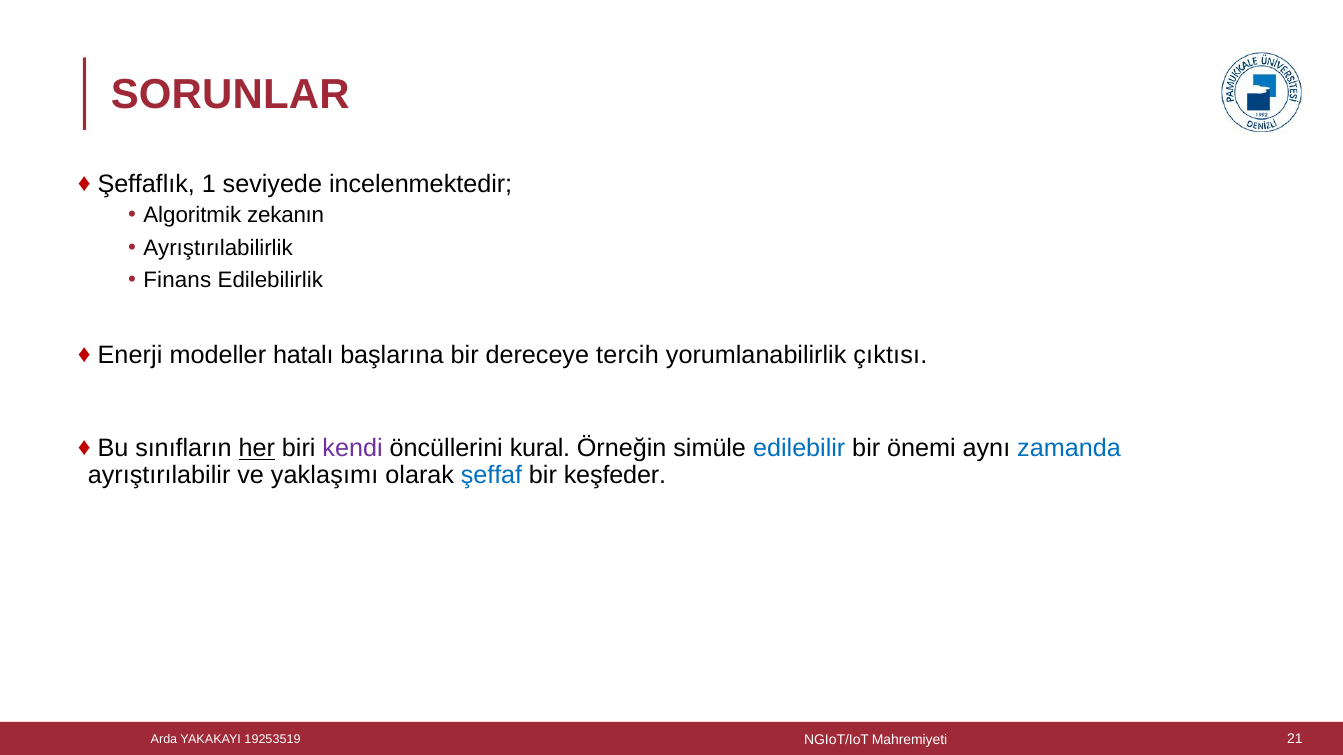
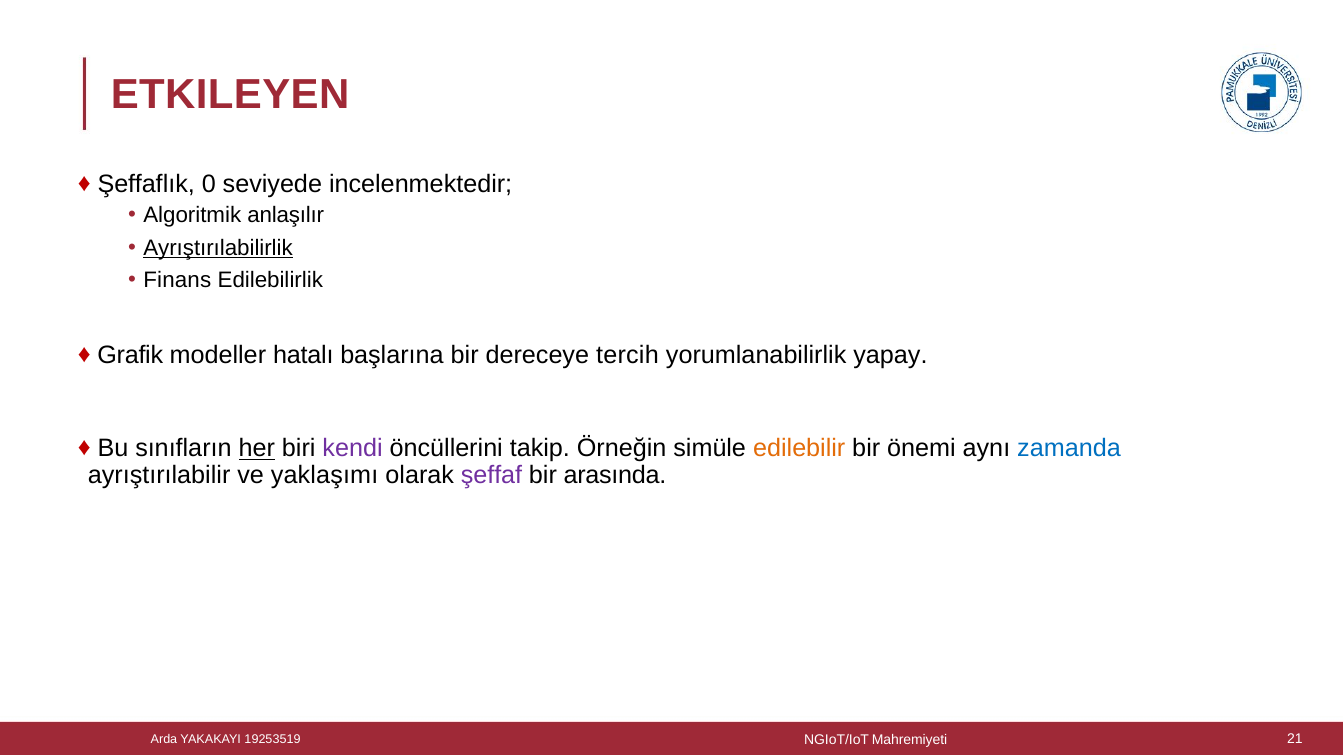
SORUNLAR: SORUNLAR -> ETKILEYEN (230, 95)
1: 1 -> 0 (209, 184)
zekanın: zekanın -> anlaşılır (286, 216)
Ayrıştırılabilirlik underline: none -> present (218, 248)
Enerji: Enerji -> Grafik (130, 355)
çıktısı: çıktısı -> yapay (890, 355)
kural: kural -> takip (540, 449)
edilebilir colour: blue -> orange (799, 449)
şeffaf colour: blue -> purple (492, 476)
keşfeder: keşfeder -> arasında (615, 476)
